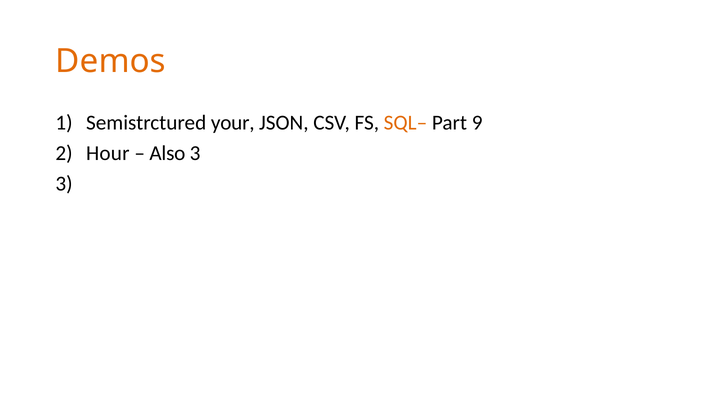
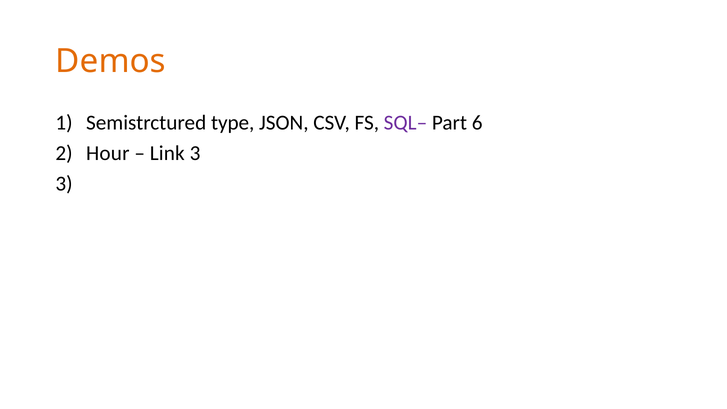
your: your -> type (233, 123)
SQL– colour: orange -> purple (405, 123)
9: 9 -> 6 (477, 123)
Also: Also -> Link (167, 153)
